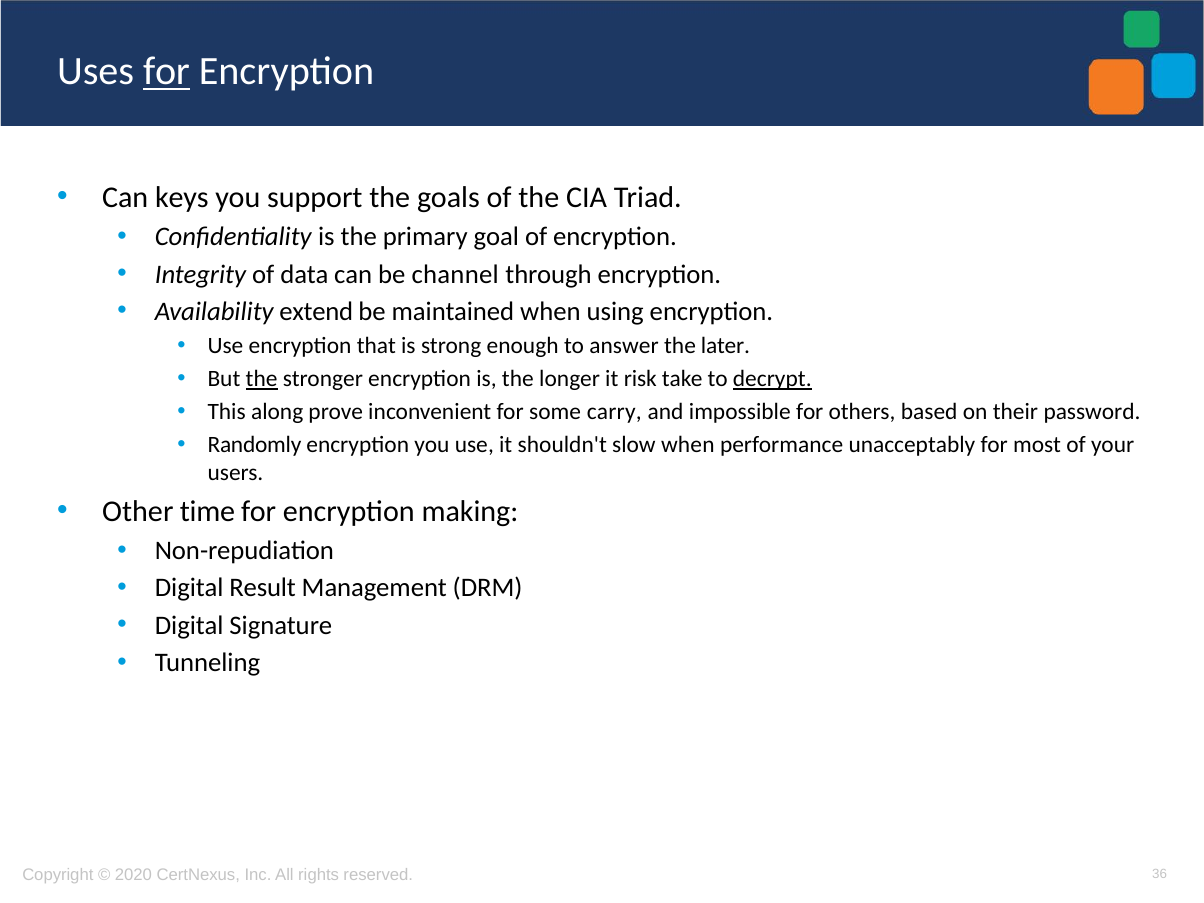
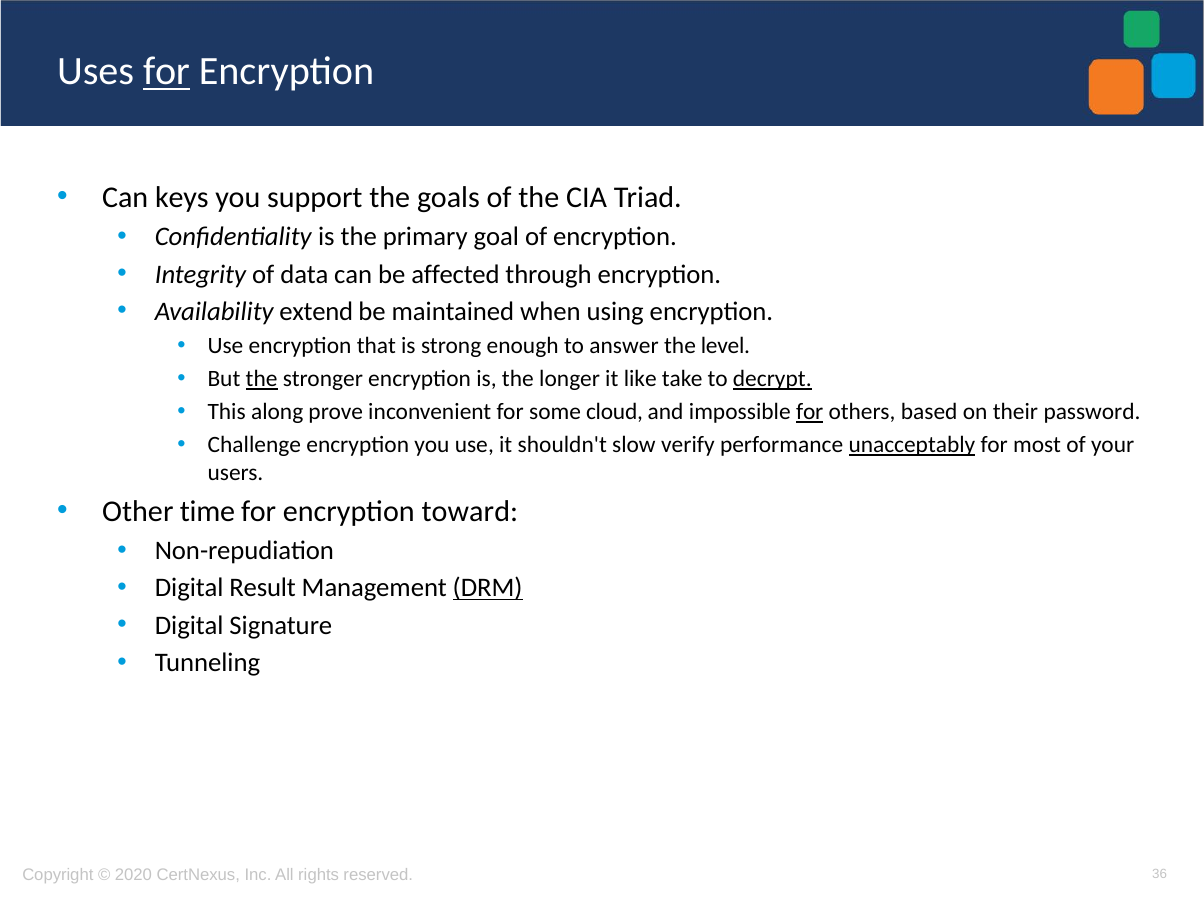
channel: channel -> affected (455, 274)
later: later -> level (725, 346)
risk: risk -> like (640, 379)
carry: carry -> cloud (614, 412)
for underline: none -> present (810, 412)
Randomly: Randomly -> Challenge (254, 445)
slow when: when -> verify (688, 445)
unacceptably underline: none -> present (912, 445)
making: making -> toward (470, 512)
DRM underline: none -> present (488, 588)
